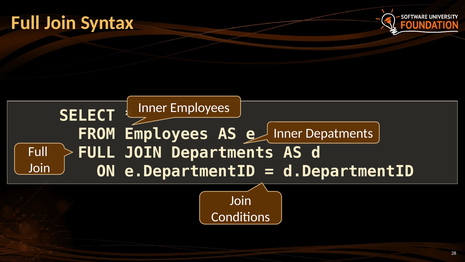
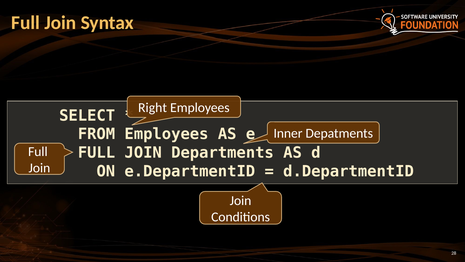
Inner: Inner -> Right (153, 108)
